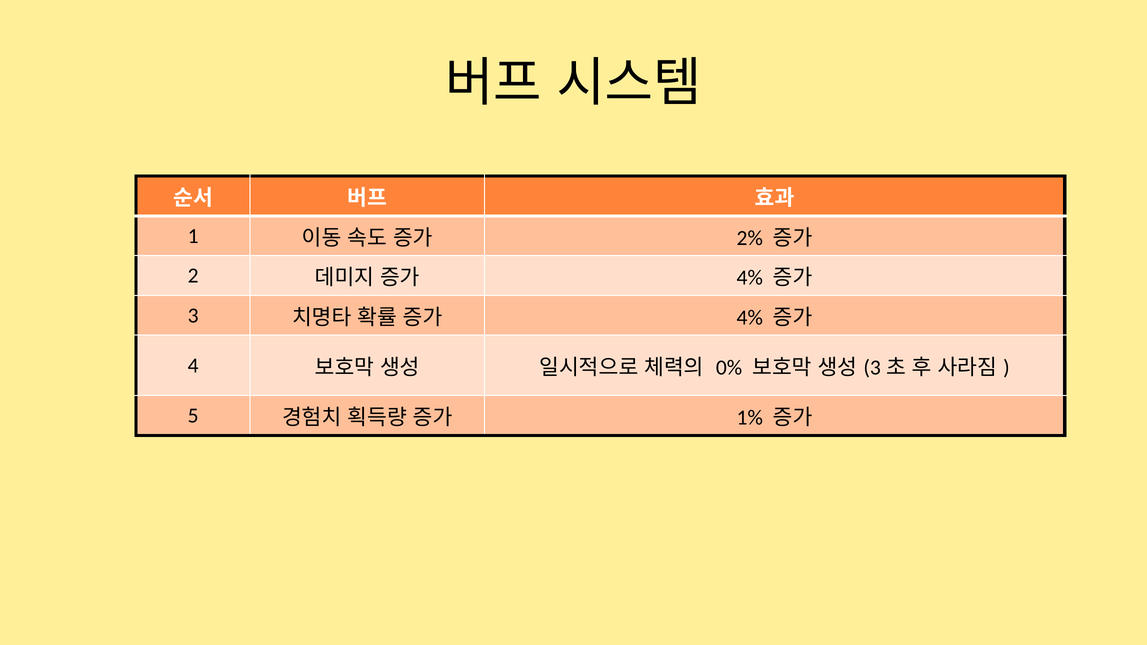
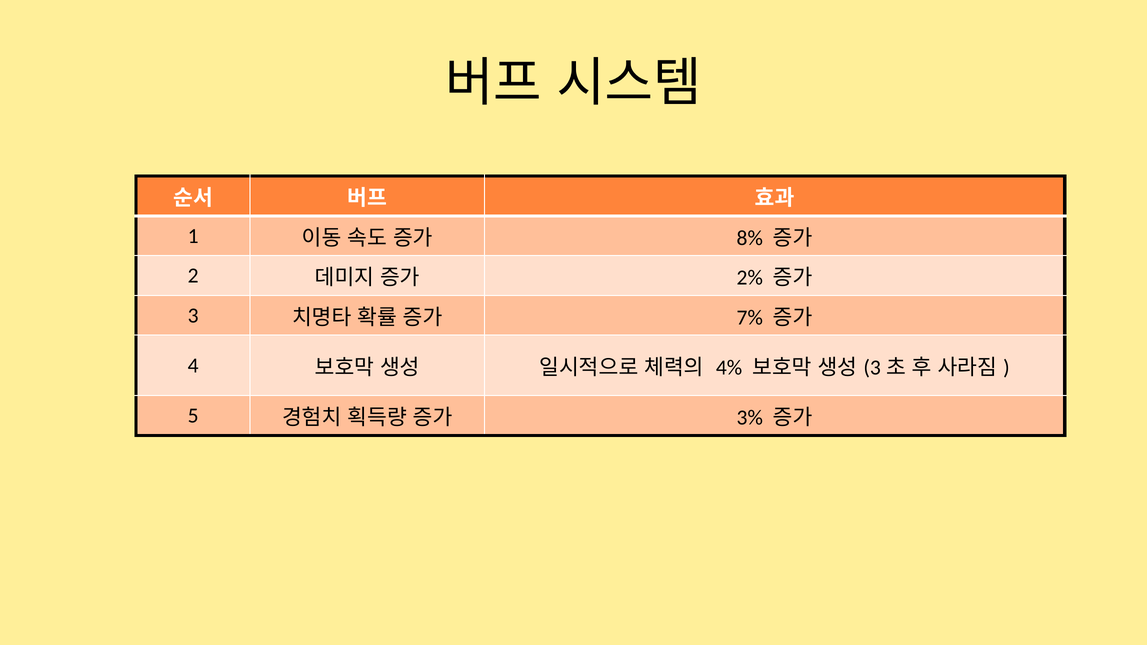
2%: 2% -> 8% (750, 238)
4%: 4% -> 2% (750, 278)
4%: 4% -> 7% (750, 318)
0%: 0% -> 4% (729, 368)
1%: 1% -> 3% (750, 418)
